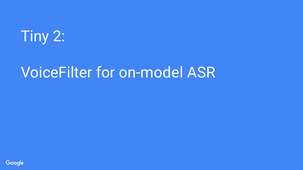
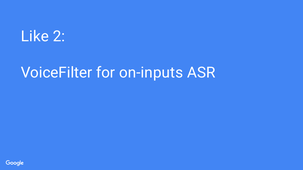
Tiny: Tiny -> Like (35, 36)
on-model: on-model -> on-inputs (151, 73)
